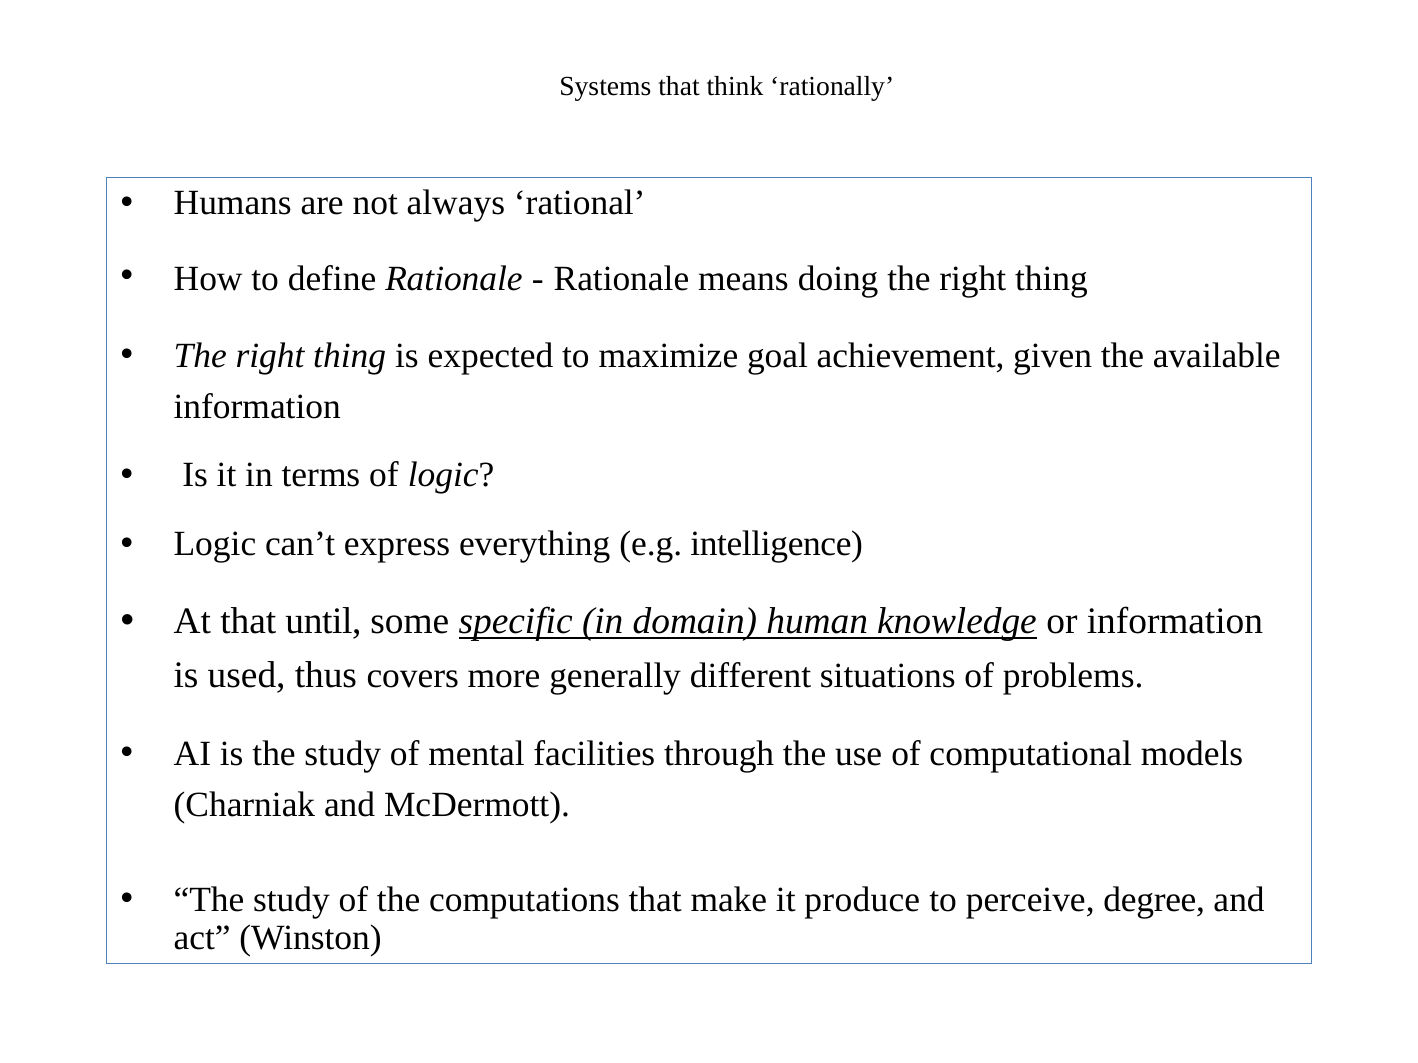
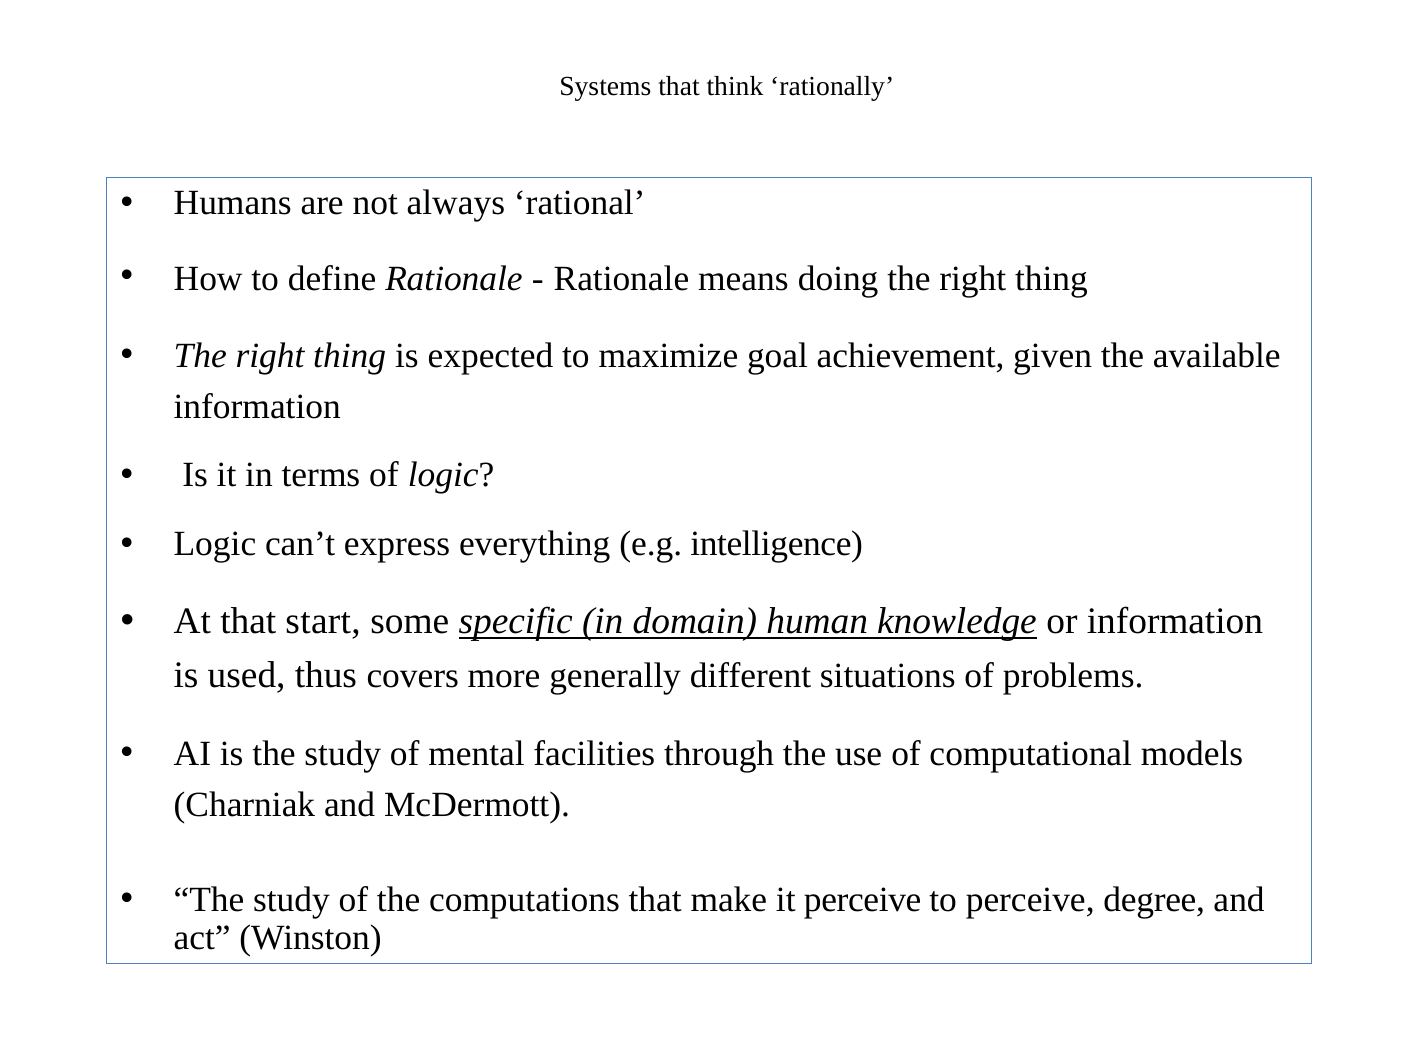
until: until -> start (323, 622)
it produce: produce -> perceive (863, 900)
